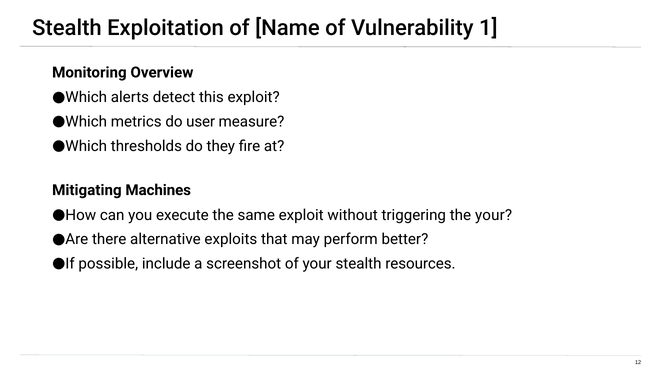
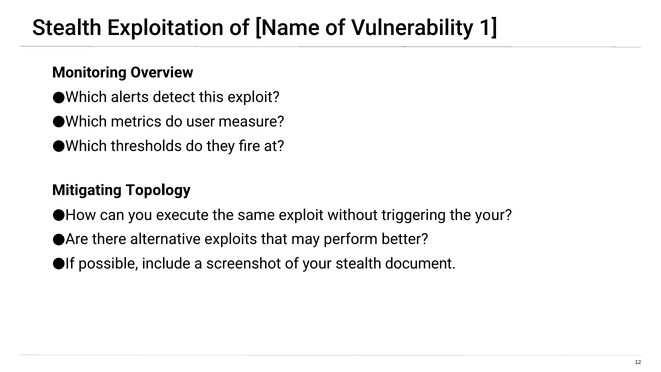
Machines: Machines -> Topology (158, 190)
resources: resources -> document (420, 264)
